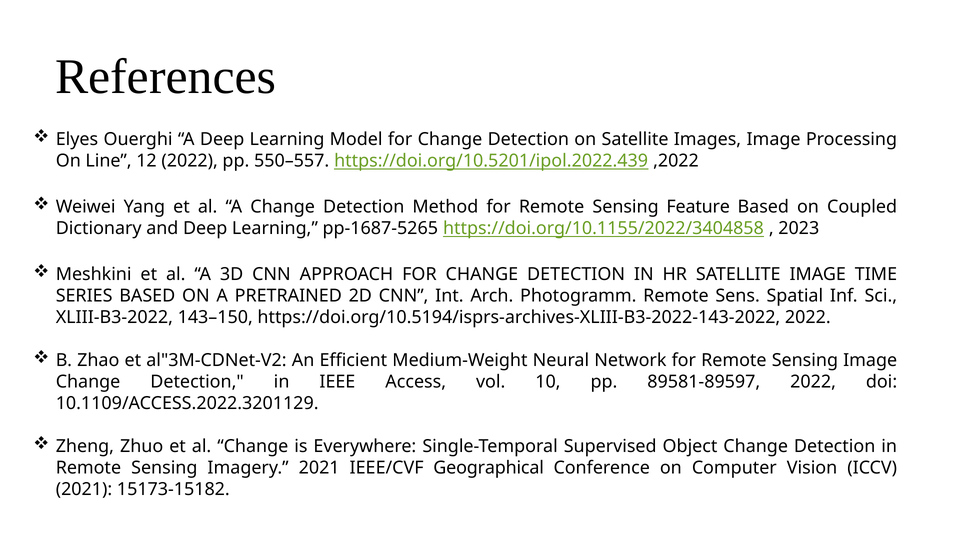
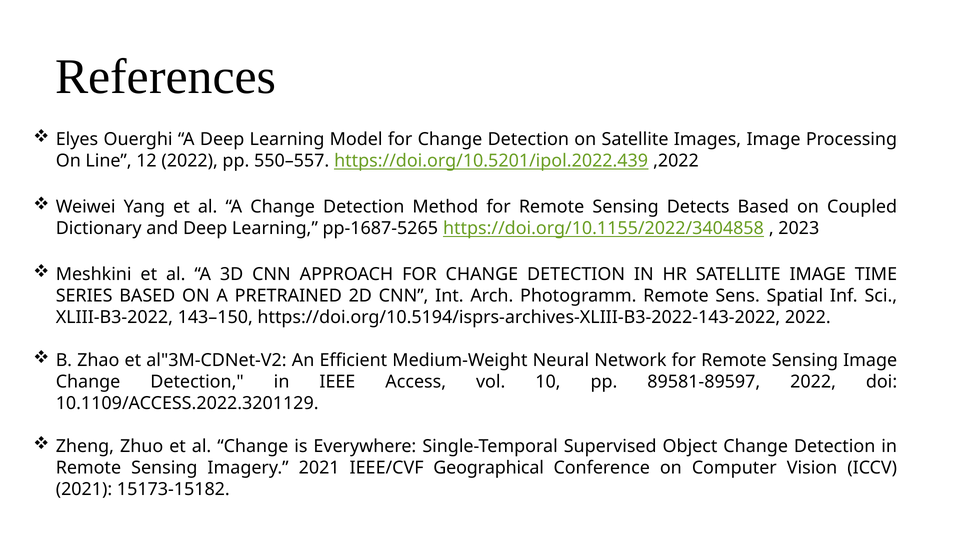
Feature: Feature -> Detects (698, 207)
